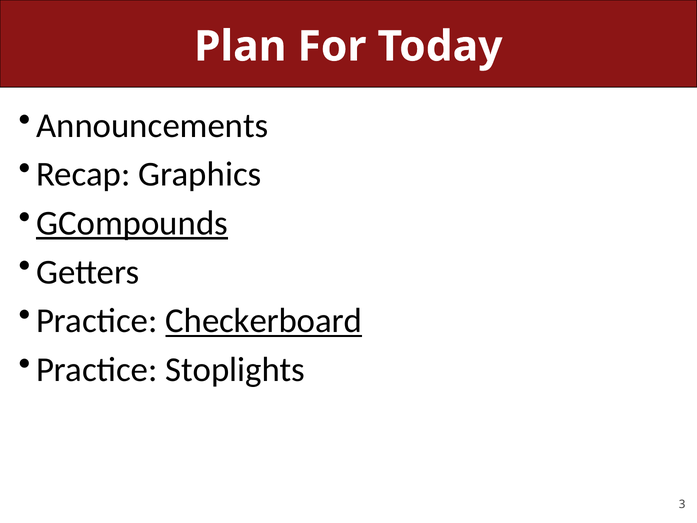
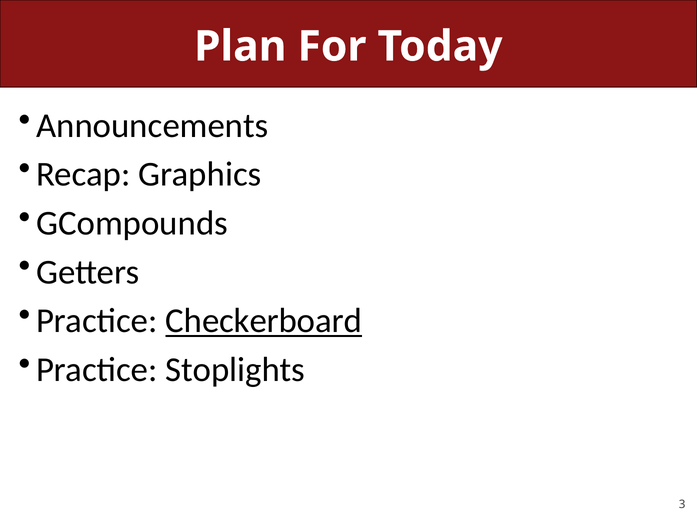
GCompounds underline: present -> none (132, 223)
